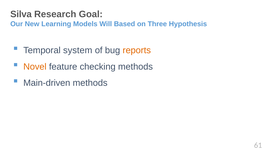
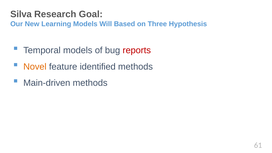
Temporal system: system -> models (78, 50)
reports colour: orange -> red (137, 50)
checking: checking -> identified (98, 67)
